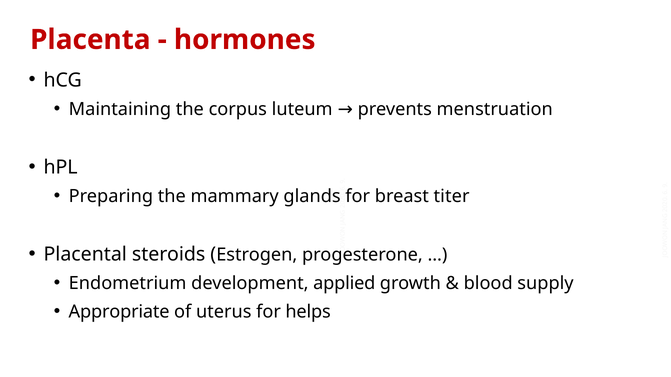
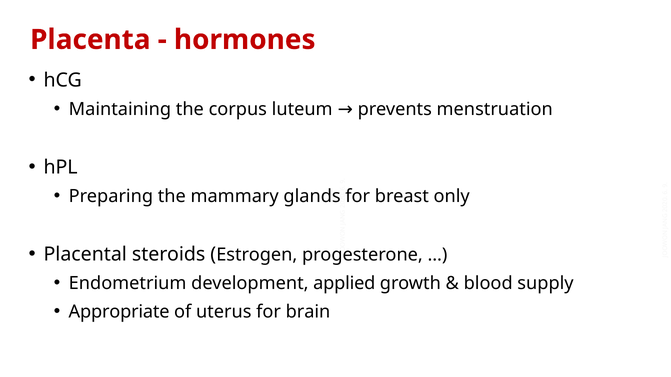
titer: titer -> only (452, 196)
helps: helps -> brain (308, 312)
